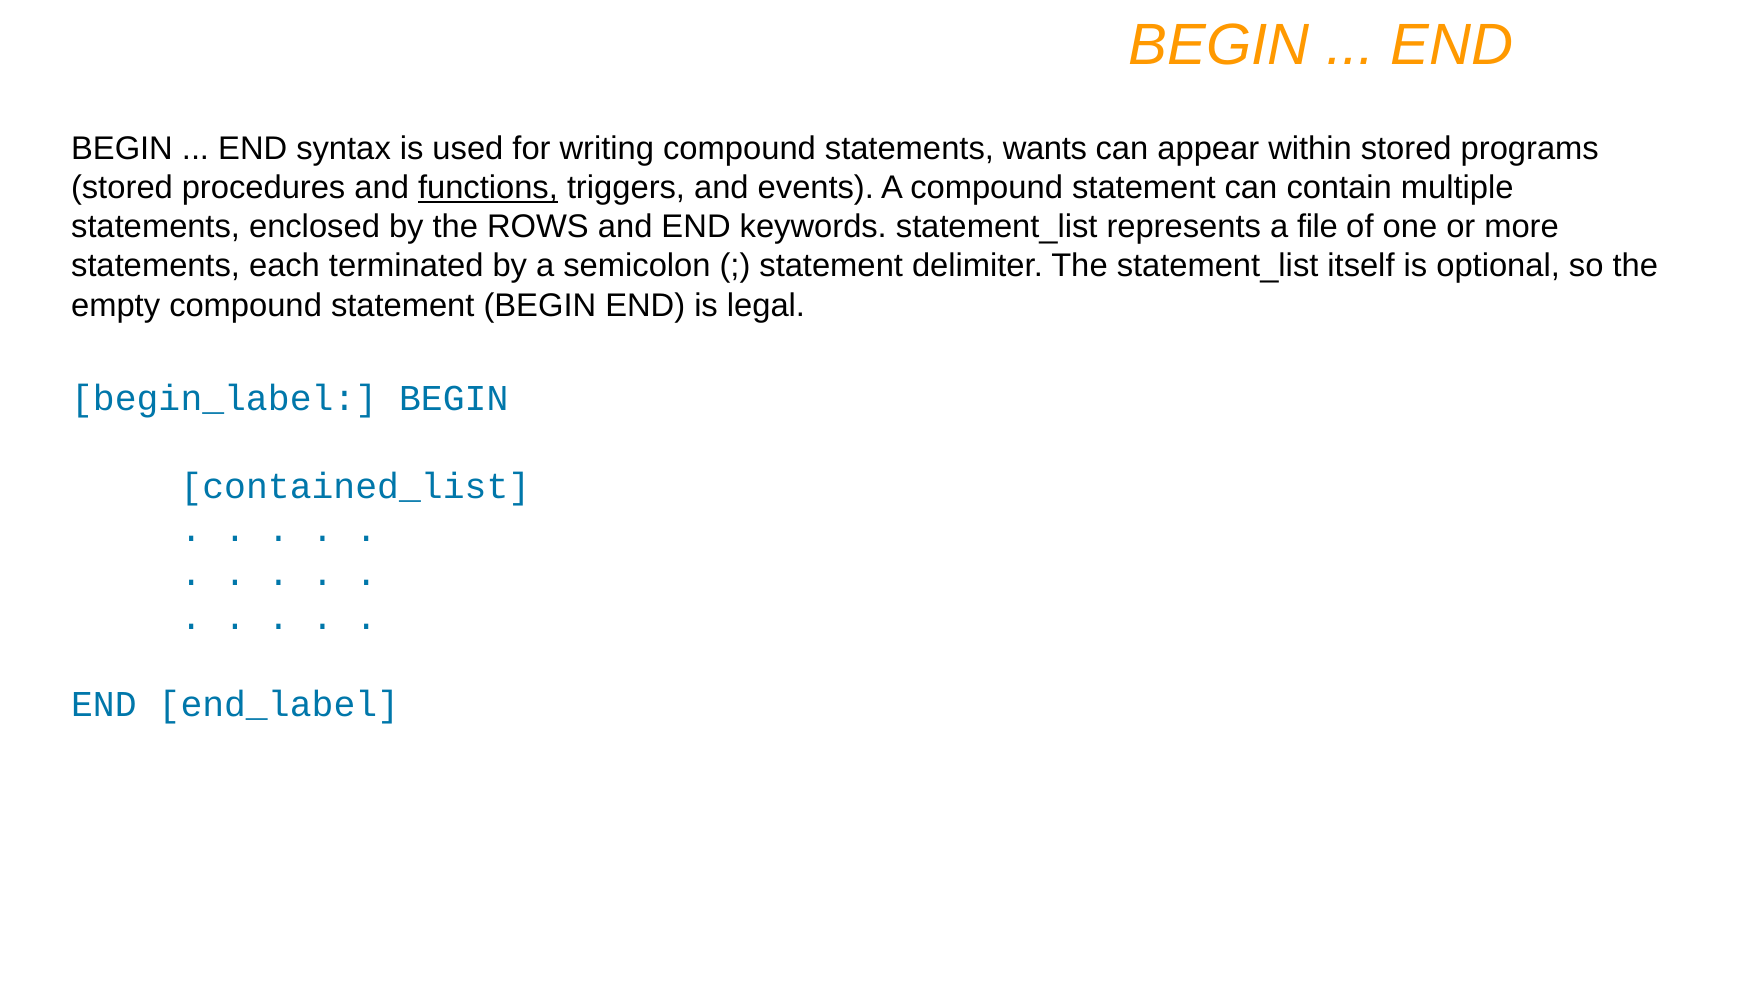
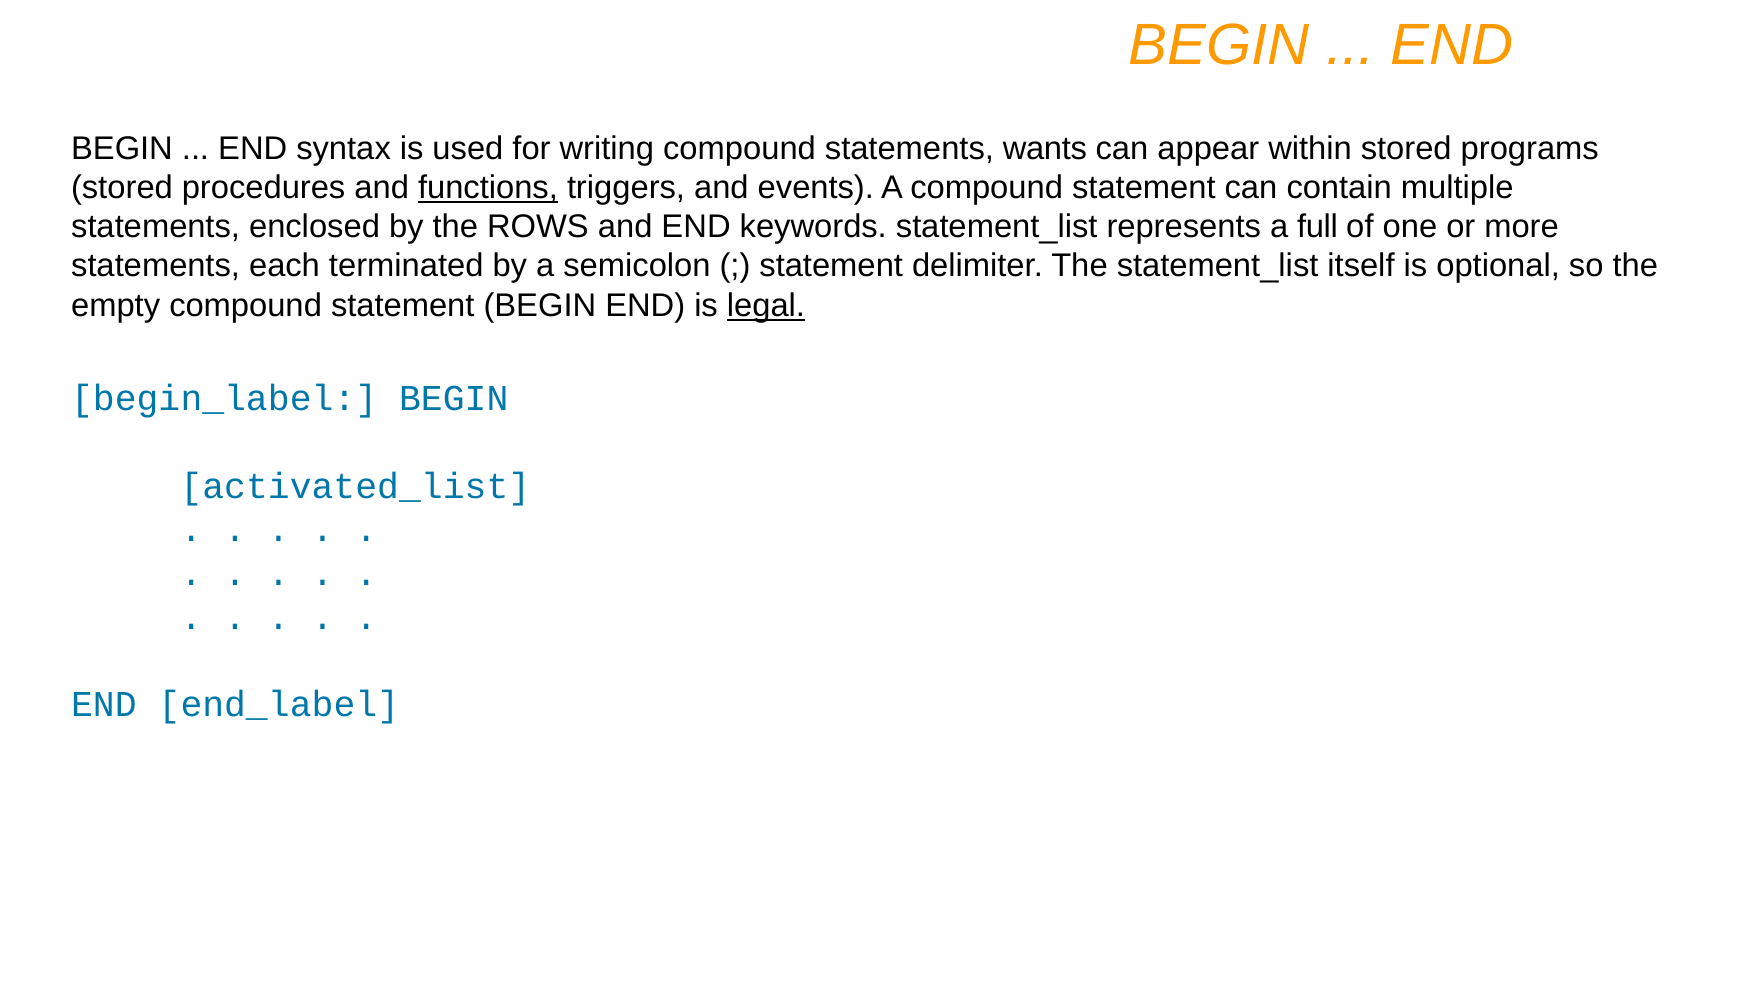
file: file -> full (1317, 227)
legal underline: none -> present (766, 305)
contained_list: contained_list -> activated_list (355, 486)
